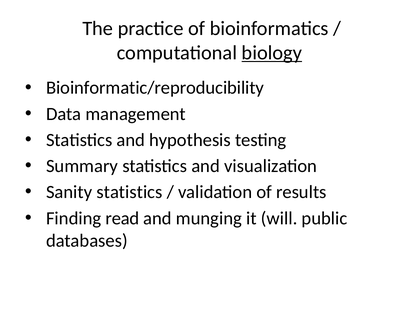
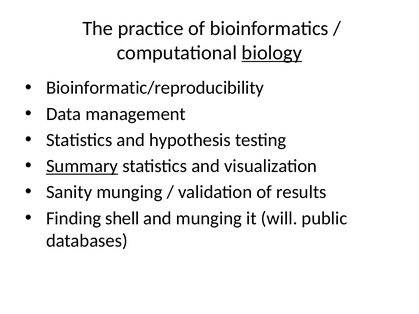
Summary underline: none -> present (82, 166)
Sanity statistics: statistics -> munging (129, 192)
read: read -> shell (122, 218)
